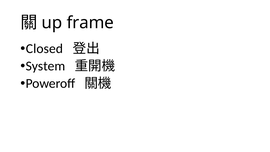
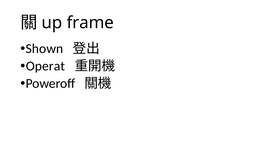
Closed: Closed -> Shown (44, 49)
System: System -> Operat (45, 66)
